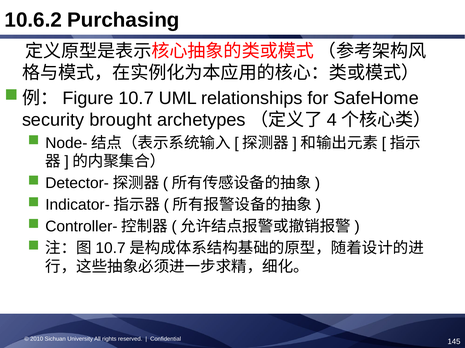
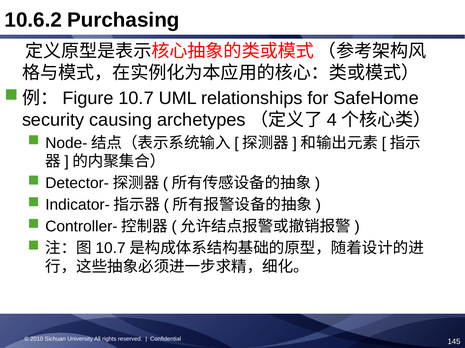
brought: brought -> causing (121, 120)
